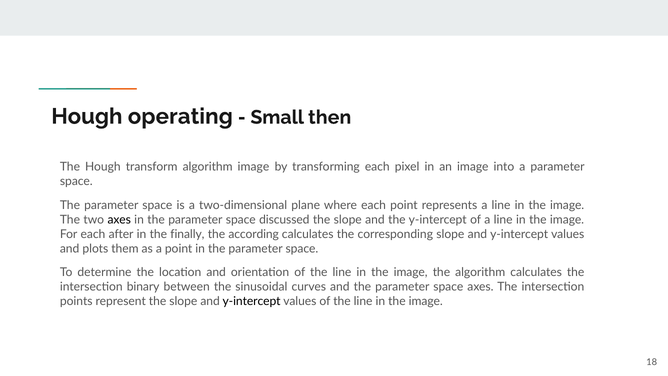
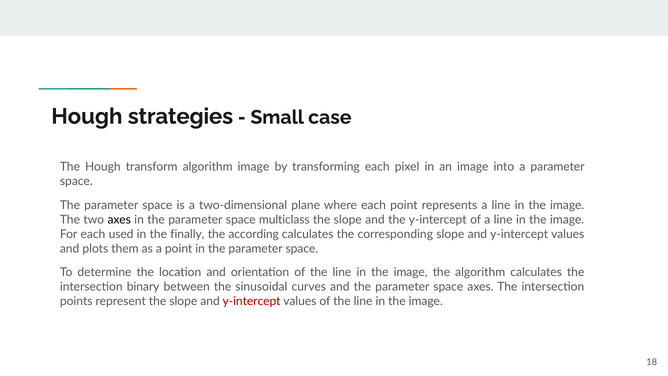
operating: operating -> strategies (180, 116)
then: then -> case (330, 117)
discussed: discussed -> multiclass (284, 219)
after: after -> used (121, 234)
y-intercept colour: black -> red (252, 301)
